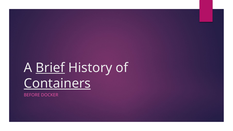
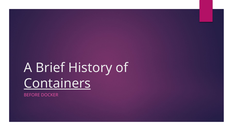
Brief underline: present -> none (50, 68)
